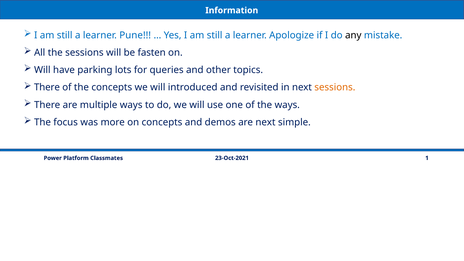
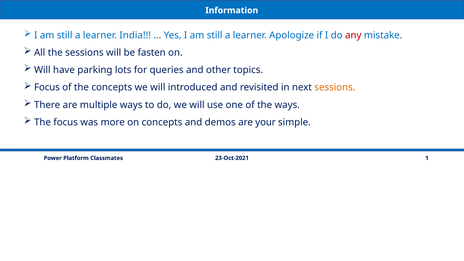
Pune: Pune -> India (135, 35)
any colour: black -> red (353, 35)
There: There -> Focus (47, 87)
are next: next -> your (266, 122)
